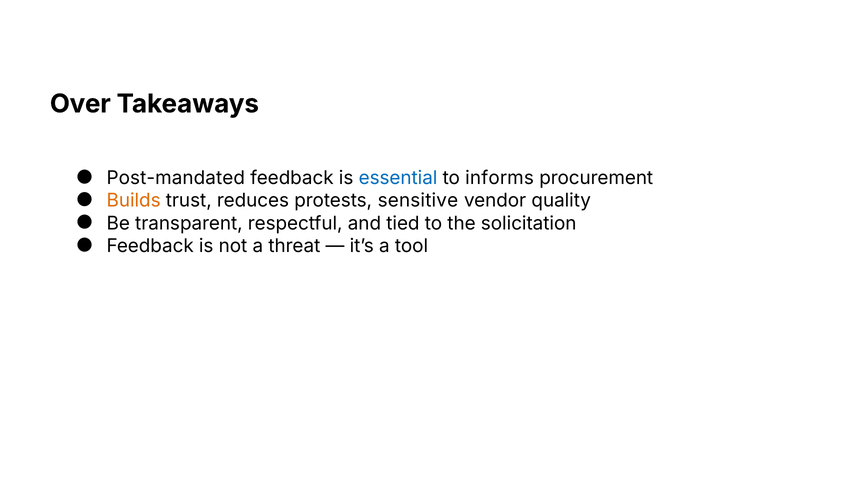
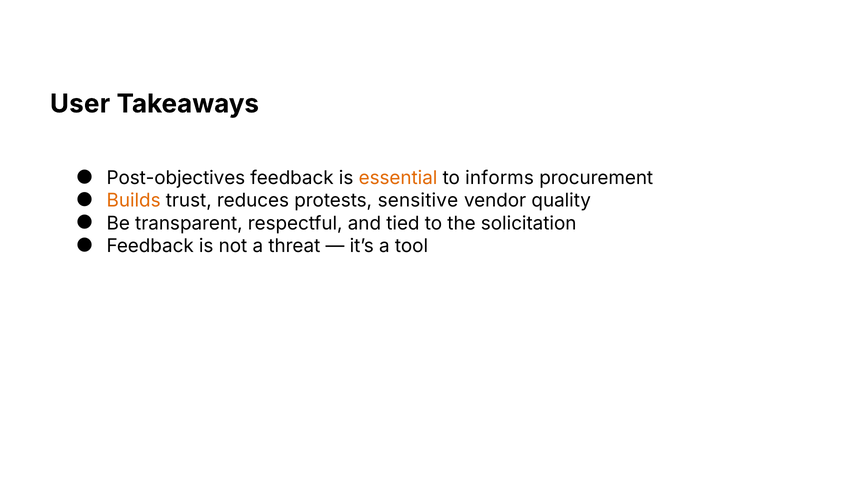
Over: Over -> User (80, 104)
Post-mandated: Post-mandated -> Post-objectives (176, 178)
essential colour: blue -> orange (398, 178)
